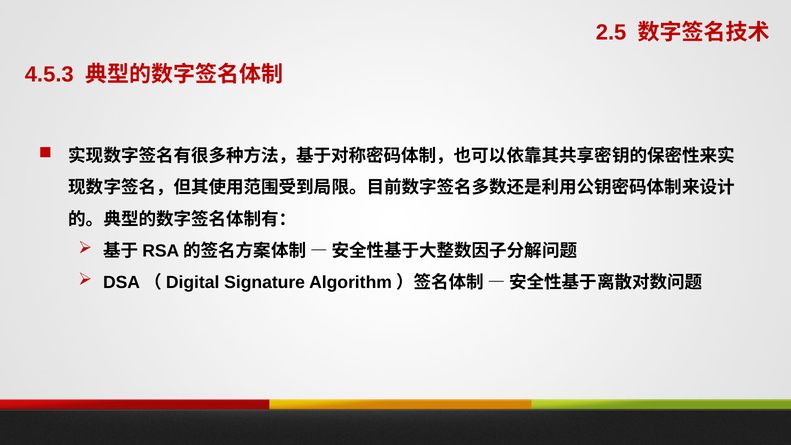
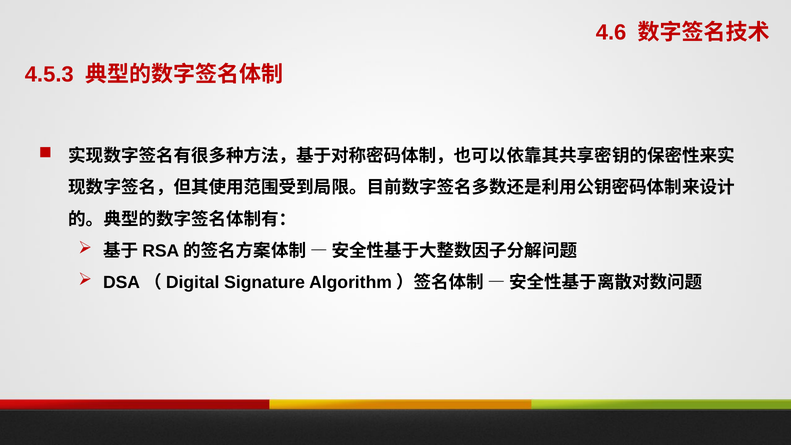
2.5: 2.5 -> 4.6 (611, 32)
